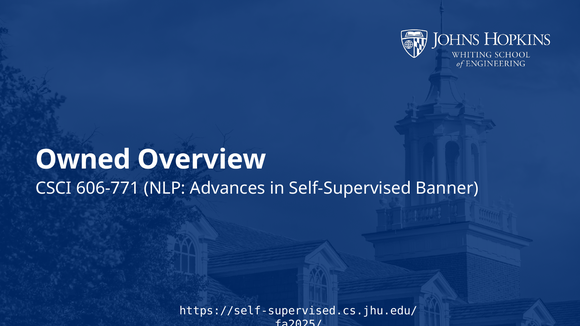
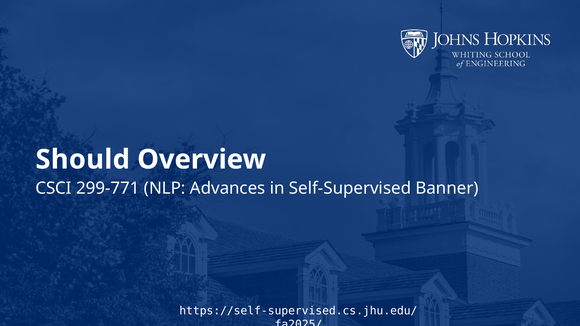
Owned: Owned -> Should (83, 160)
606-771: 606-771 -> 299-771 (108, 189)
